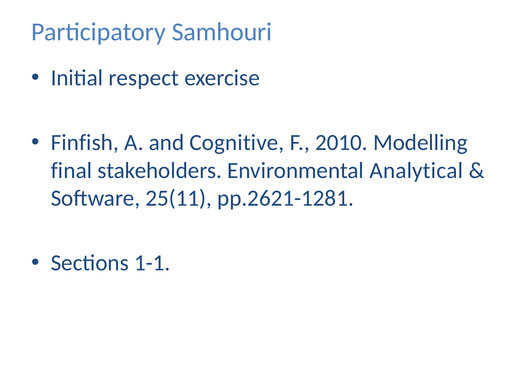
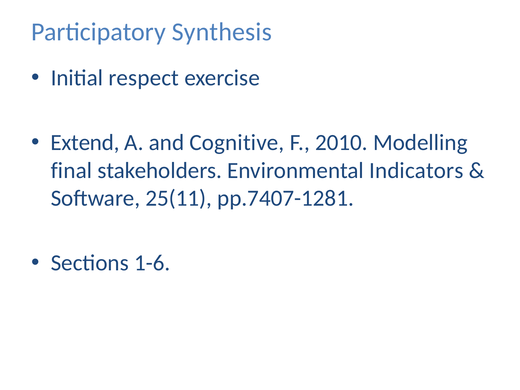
Samhouri: Samhouri -> Synthesis (222, 32)
Finfish: Finfish -> Extend (85, 143)
Analytical: Analytical -> Indicators (416, 170)
pp.2621-1281: pp.2621-1281 -> pp.7407-1281 (286, 198)
1-1: 1-1 -> 1-6 (152, 263)
